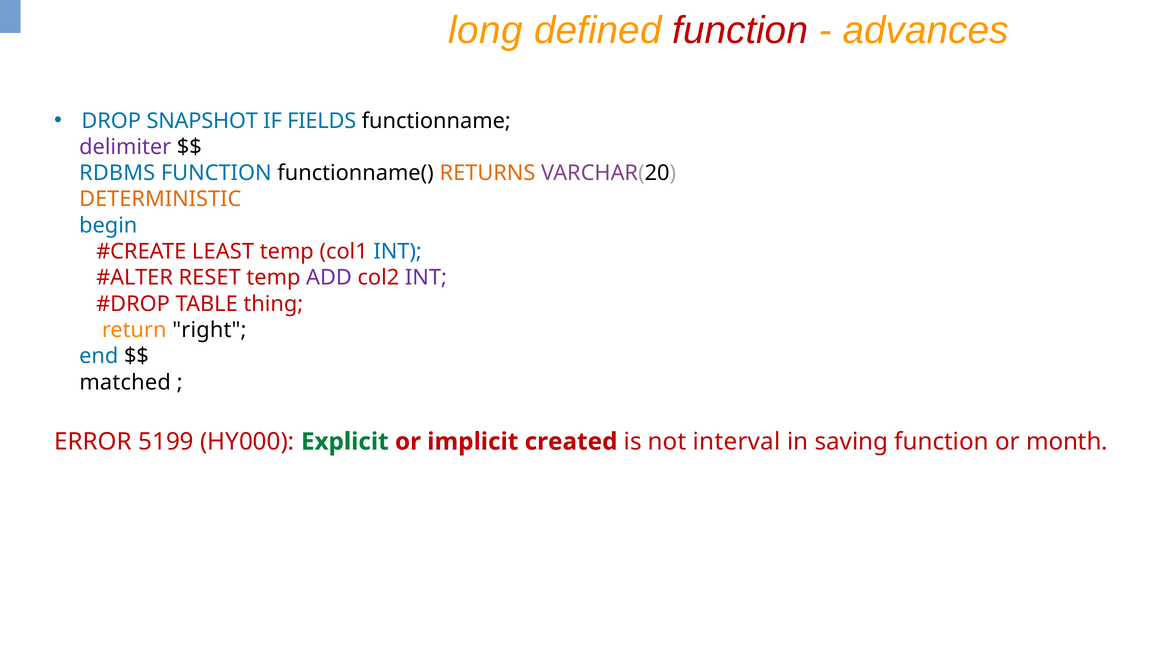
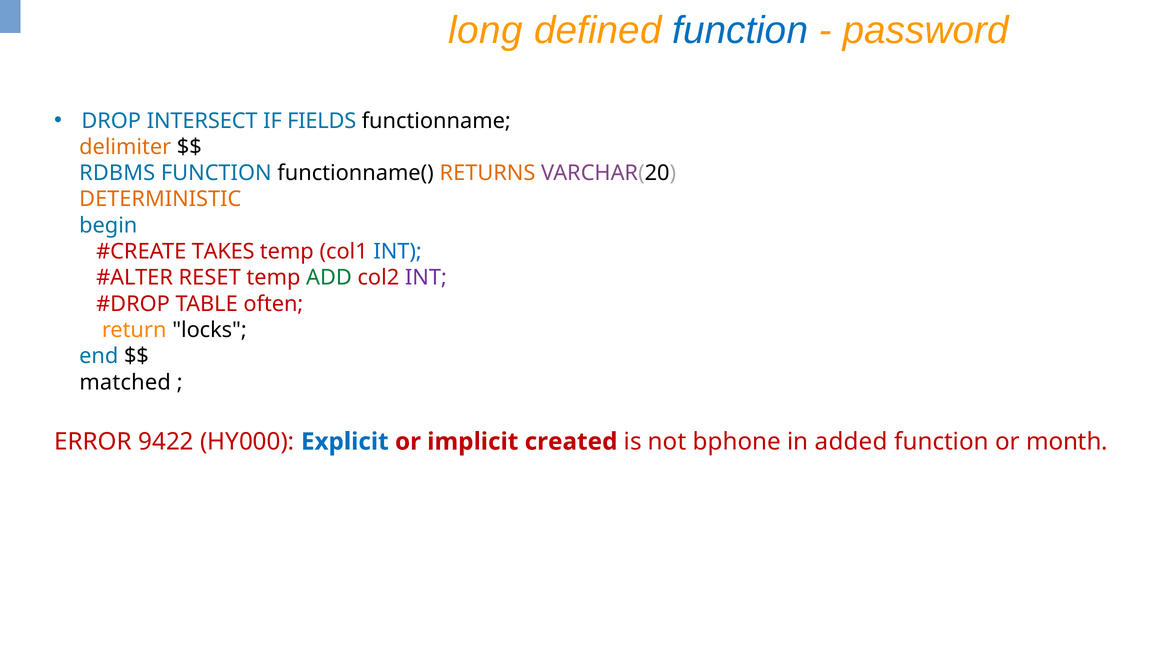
function colour: red -> blue (740, 30)
advances: advances -> password (926, 30)
SNAPSHOT: SNAPSHOT -> INTERSECT (202, 121)
delimiter colour: purple -> orange (125, 147)
LEAST: LEAST -> TAKES (223, 252)
ADD colour: purple -> green (329, 278)
thing: thing -> often (273, 304)
right: right -> locks (210, 330)
5199: 5199 -> 9422 (166, 442)
Explicit colour: green -> blue (345, 442)
interval: interval -> bphone (737, 442)
saving: saving -> added (851, 442)
